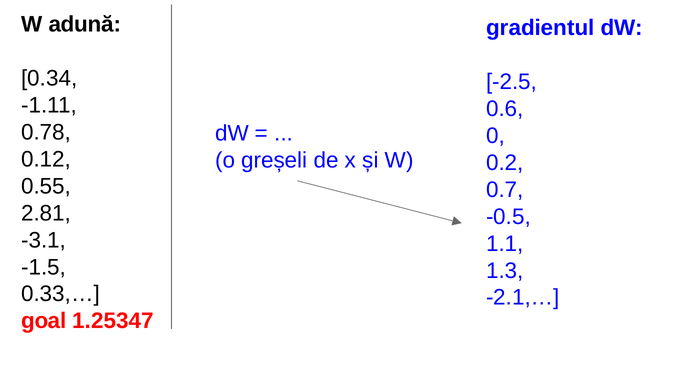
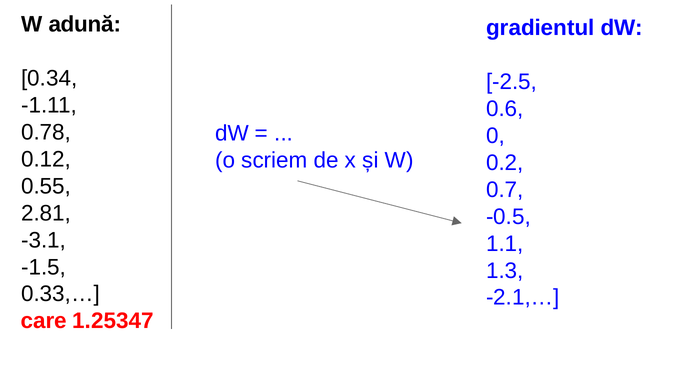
greșeli: greșeli -> scriem (274, 160)
goal: goal -> care (44, 321)
